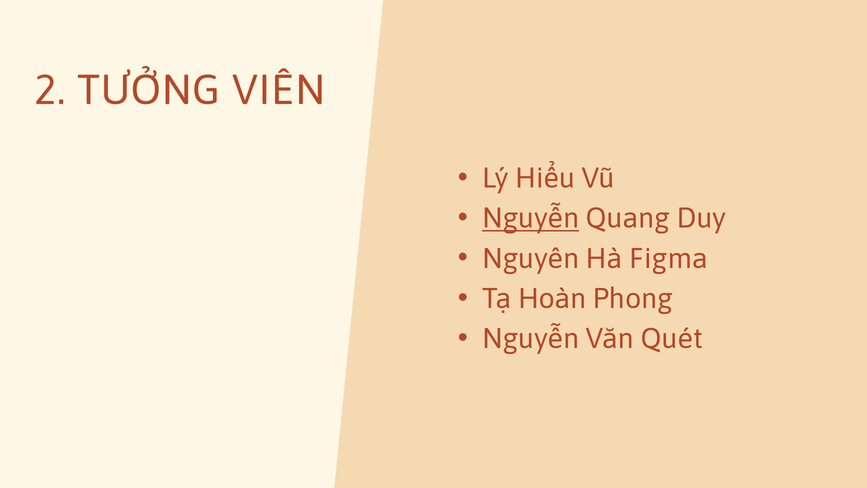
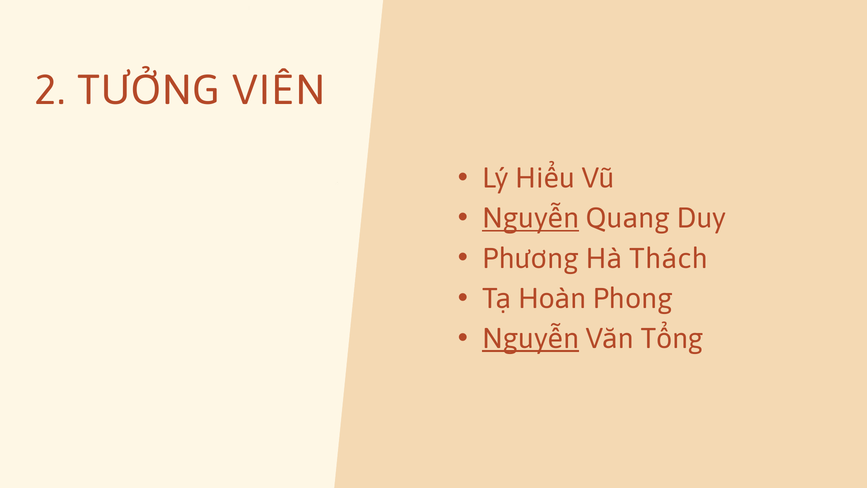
Nguyên: Nguyên -> Phương (531, 258)
Figma: Figma -> Thách (669, 258)
Nguyễn underline: none -> present (531, 338)
Quét: Quét -> Tổng (672, 338)
